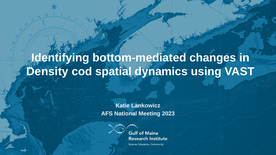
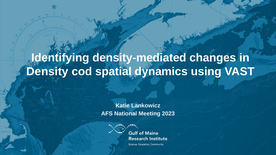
bottom-mediated: bottom-mediated -> density-mediated (139, 58)
